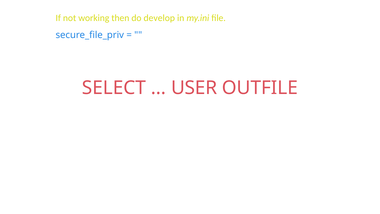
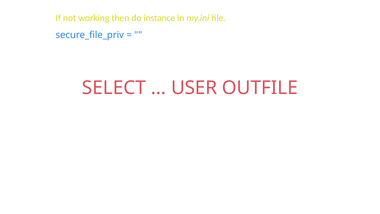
develop: develop -> instance (159, 18)
